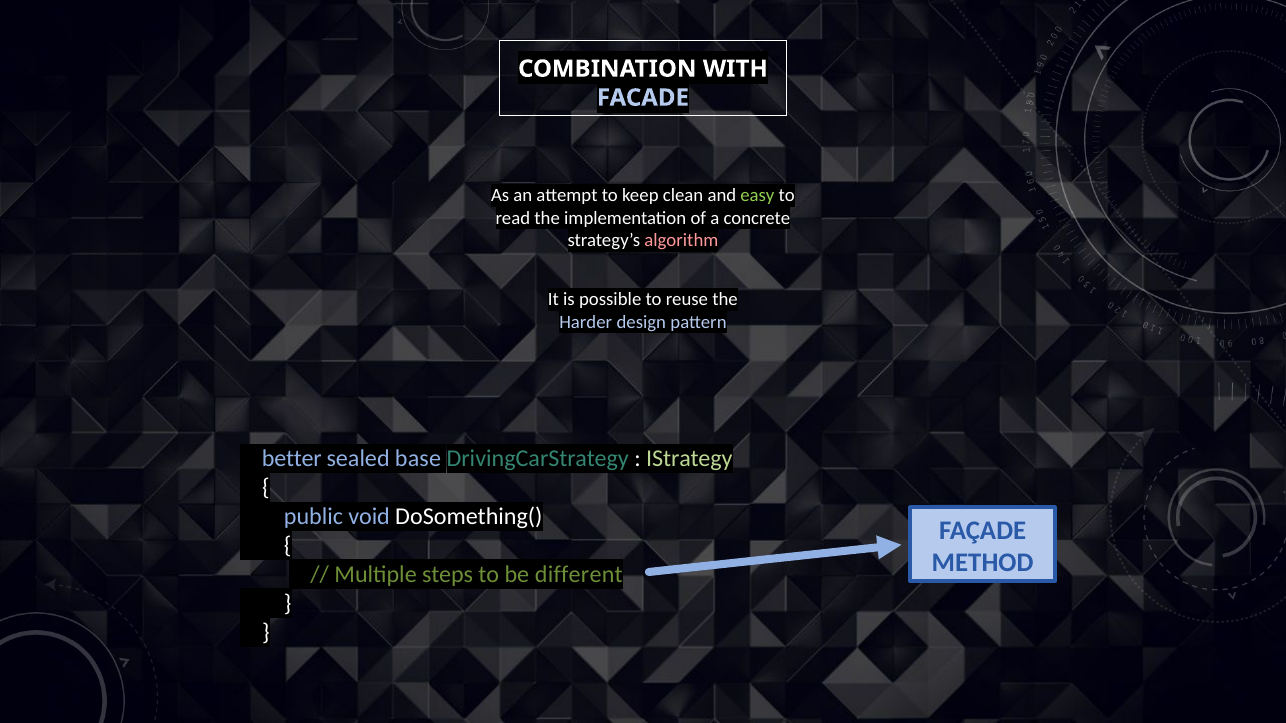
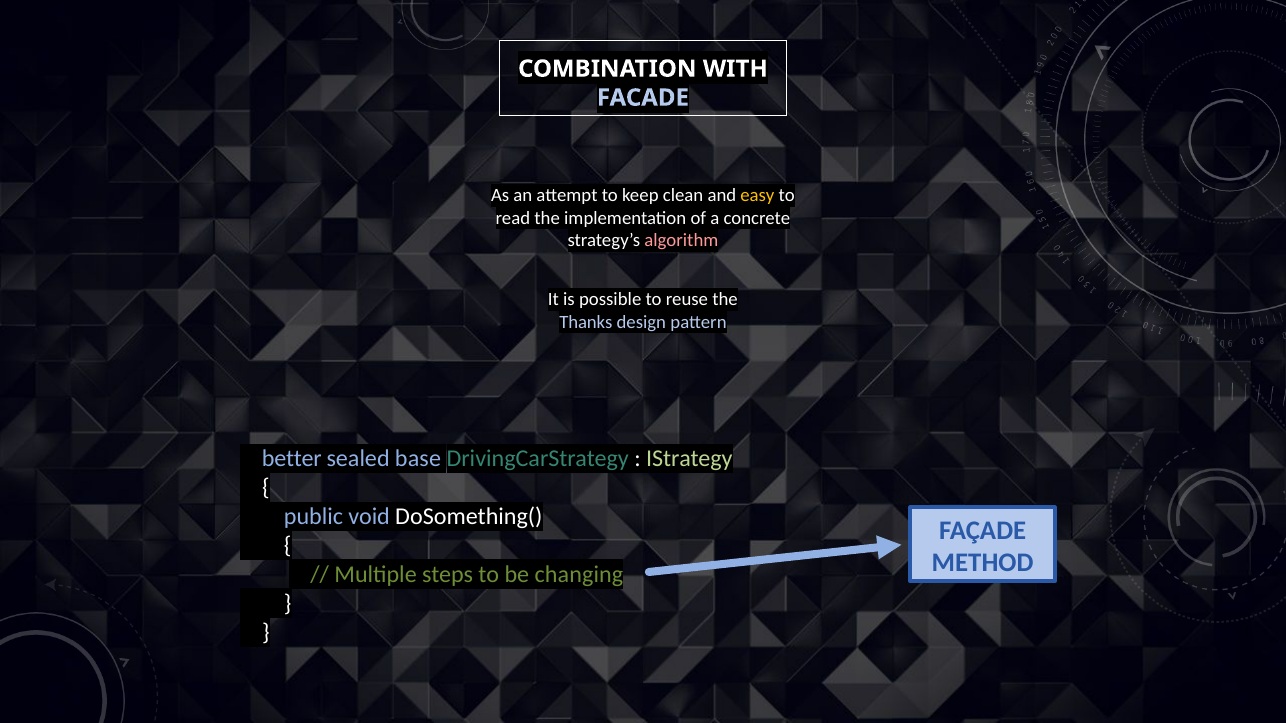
easy colour: light green -> yellow (757, 196)
Harder: Harder -> Thanks (586, 322)
different: different -> changing (579, 575)
